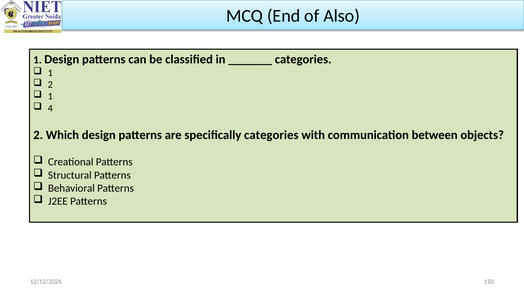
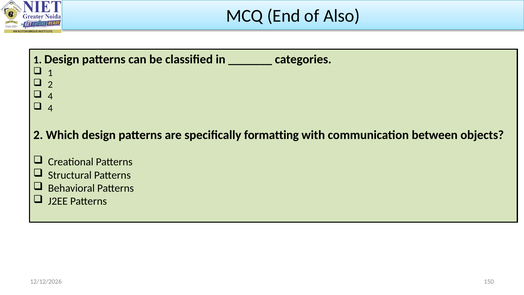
1: 1 -> 4 (50, 96)
specifically categories: categories -> formatting (271, 135)
